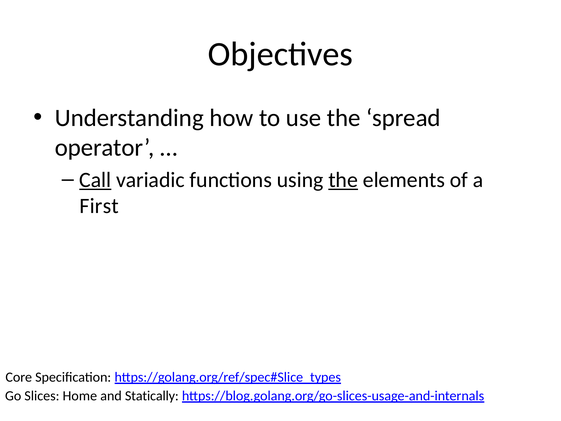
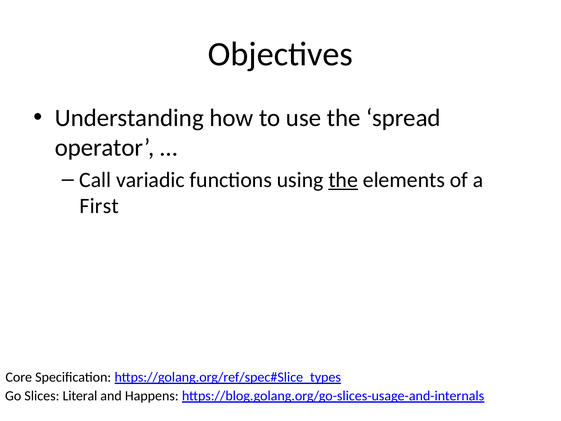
Call underline: present -> none (95, 180)
Home: Home -> Literal (80, 396)
Statically: Statically -> Happens (152, 396)
